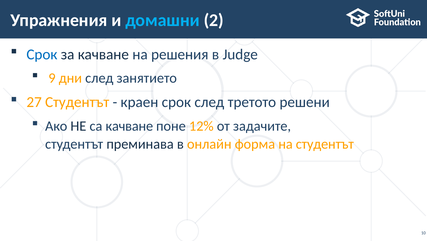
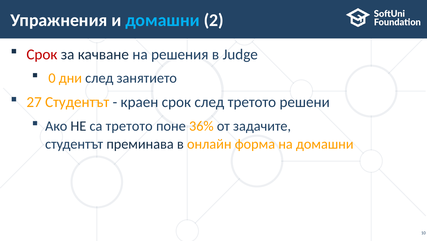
Срок colour: blue -> red (42, 54)
9: 9 -> 0 (52, 78)
са качване: качване -> третото (129, 126)
12%: 12% -> 36% (201, 126)
на студентът: студентът -> домашни (325, 144)
